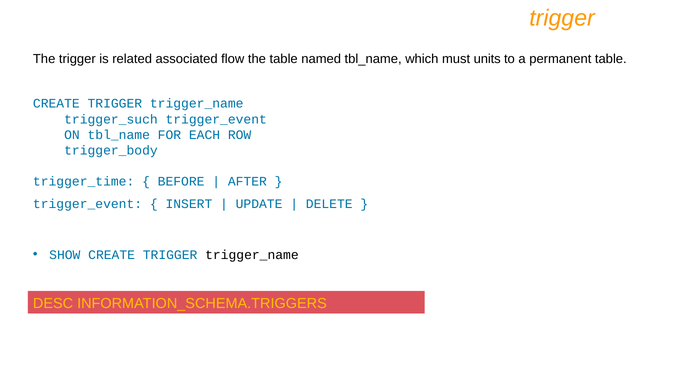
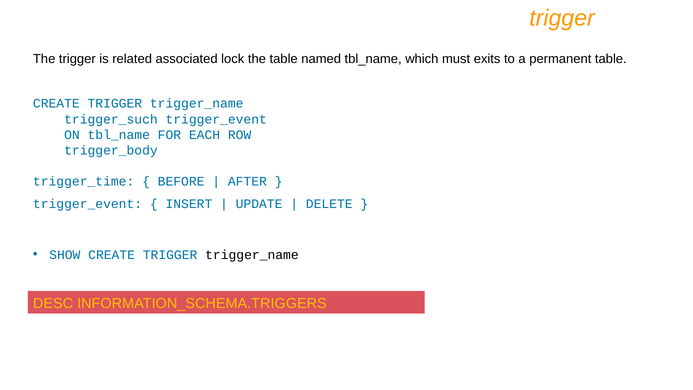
flow: flow -> lock (233, 59)
units: units -> exits (487, 59)
